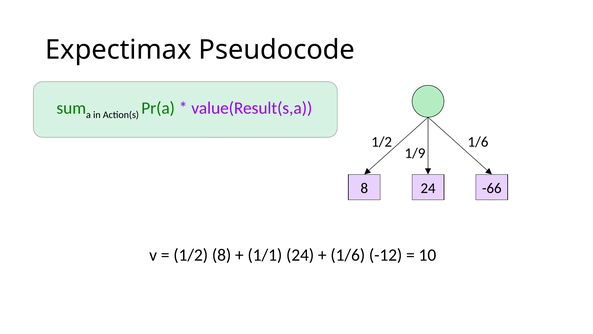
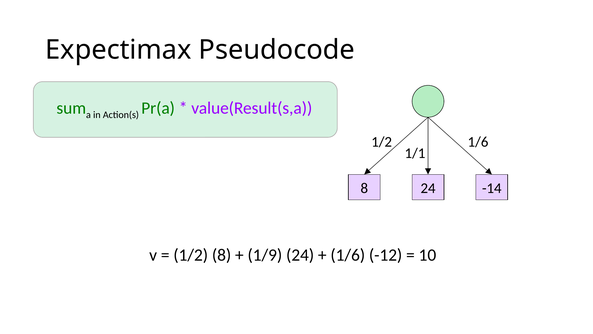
1/9: 1/9 -> 1/1 (415, 153)
-66: -66 -> -14 (492, 188)
1/1: 1/1 -> 1/9 (265, 255)
